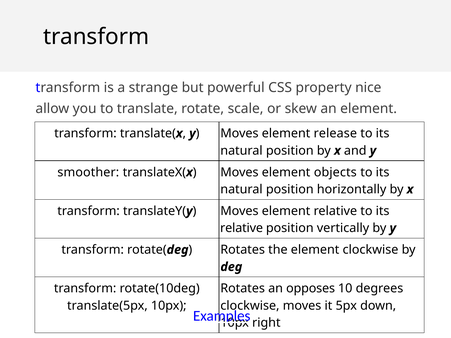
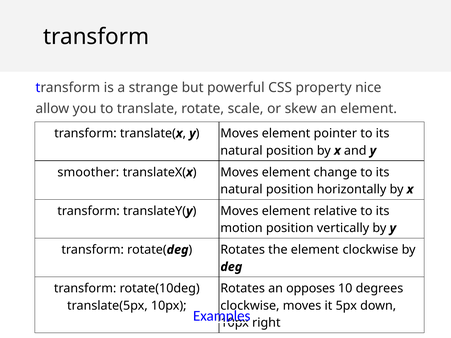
release: release -> pointer (335, 134)
objects: objects -> change (335, 172)
relative: relative -> motion (242, 228)
